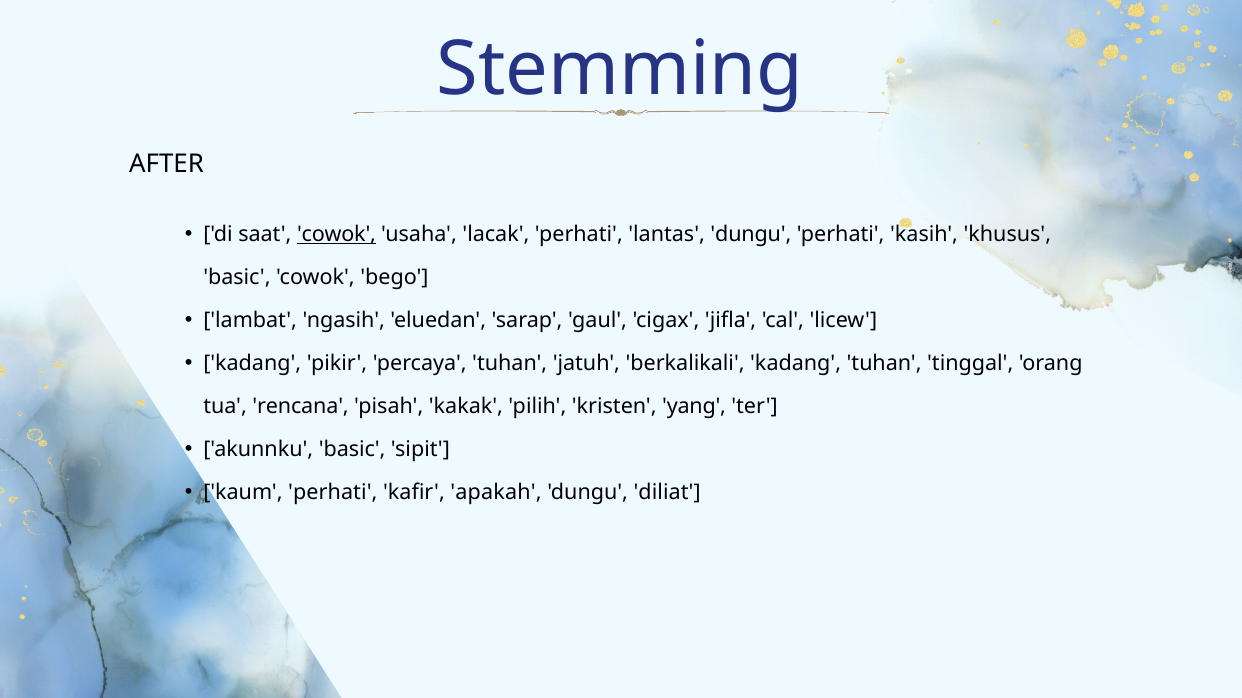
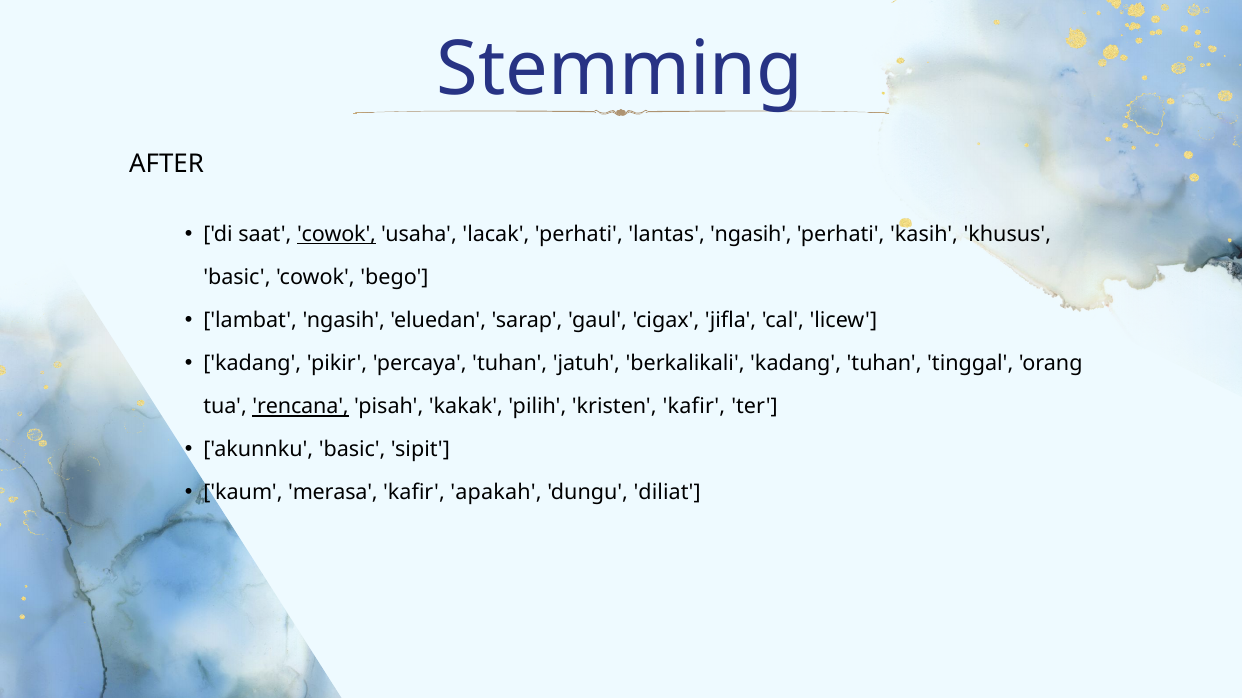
lantas dungu: dungu -> ngasih (751, 234)
rencana underline: none -> present (301, 407)
kristen yang: yang -> kafir (694, 407)
kaum perhati: perhati -> merasa (333, 493)
